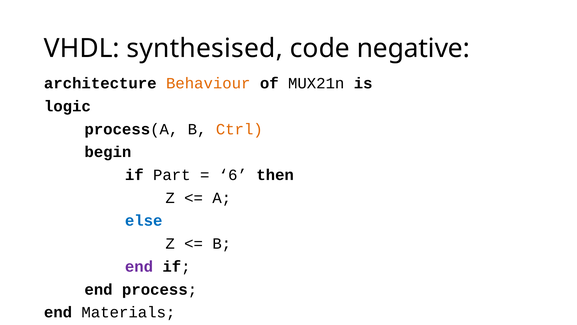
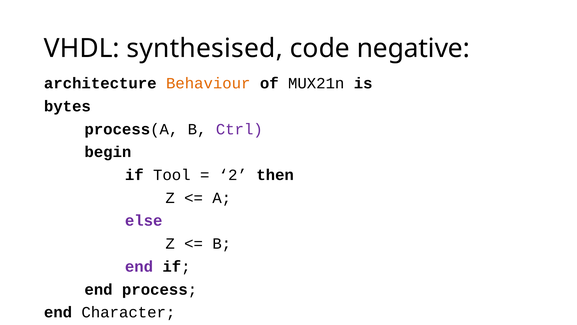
logic: logic -> bytes (67, 106)
Ctrl colour: orange -> purple (239, 129)
Part: Part -> Tool (172, 175)
6: 6 -> 2 (233, 175)
else colour: blue -> purple (144, 221)
Materials: Materials -> Character (128, 312)
